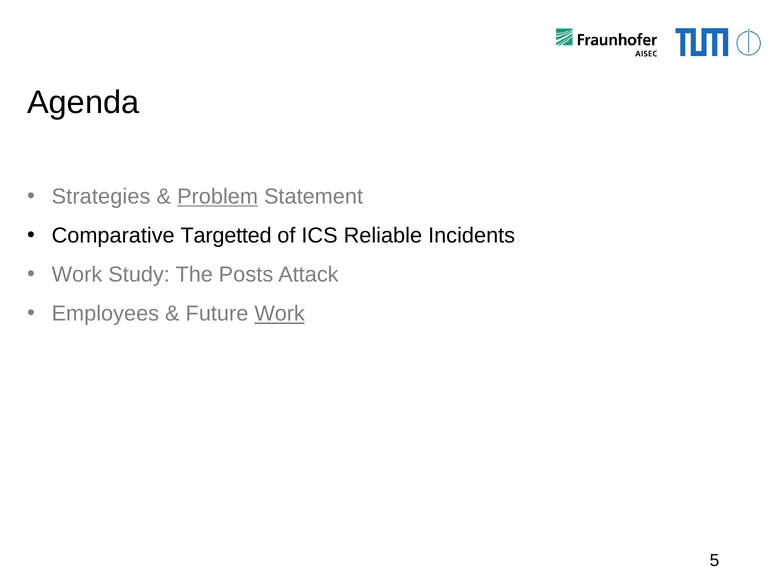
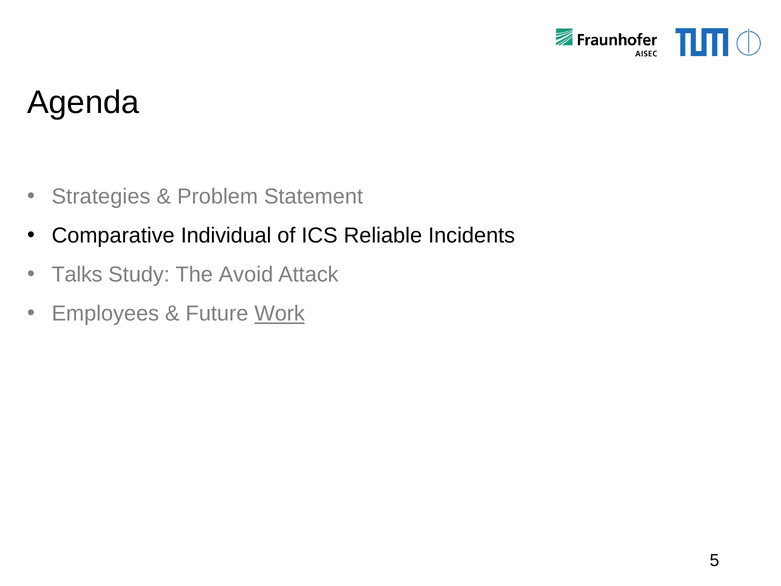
Problem underline: present -> none (218, 197)
Targetted: Targetted -> Individual (226, 236)
Work: Work -> Talks (77, 275)
Posts: Posts -> Avoid (246, 275)
